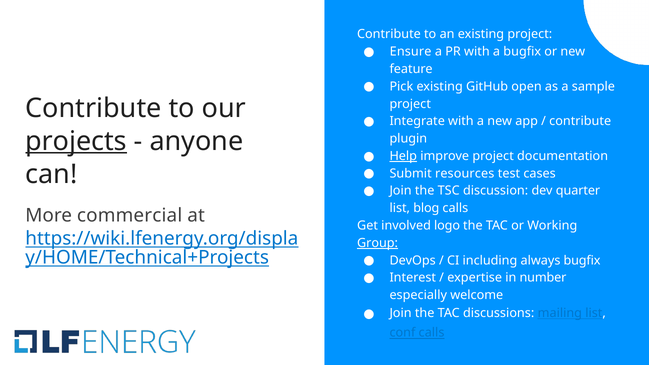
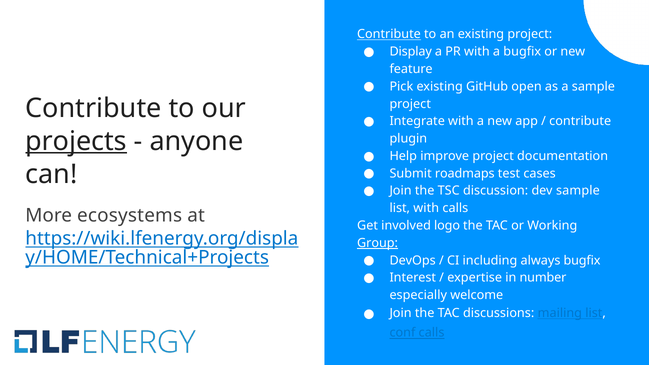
Contribute underline: none -> present (389, 34)
Ensure: Ensure -> Display (411, 52)
Help underline: present -> none (403, 156)
resources: resources -> roadmaps (465, 173)
dev quarter: quarter -> sample (578, 191)
list blog: blog -> with (426, 208)
commercial: commercial -> ecosystems (130, 216)
